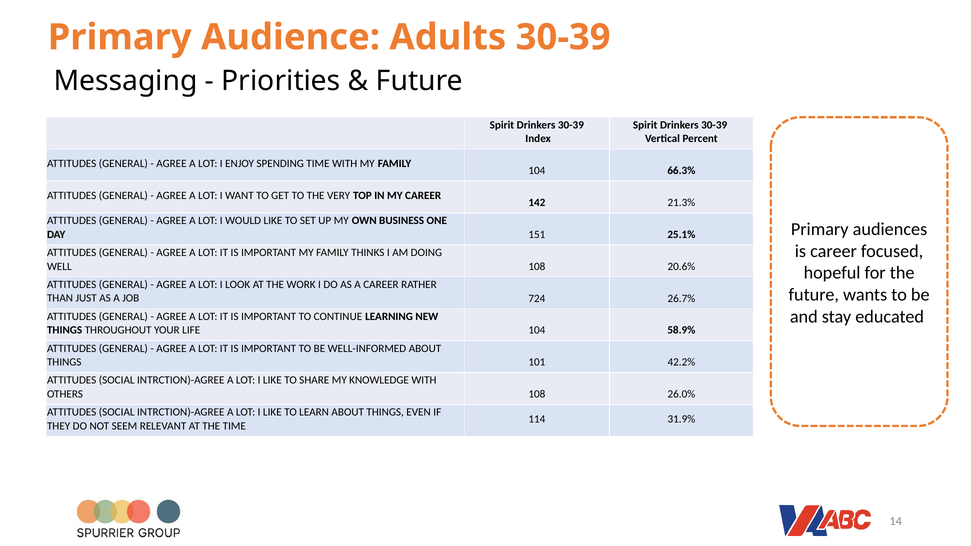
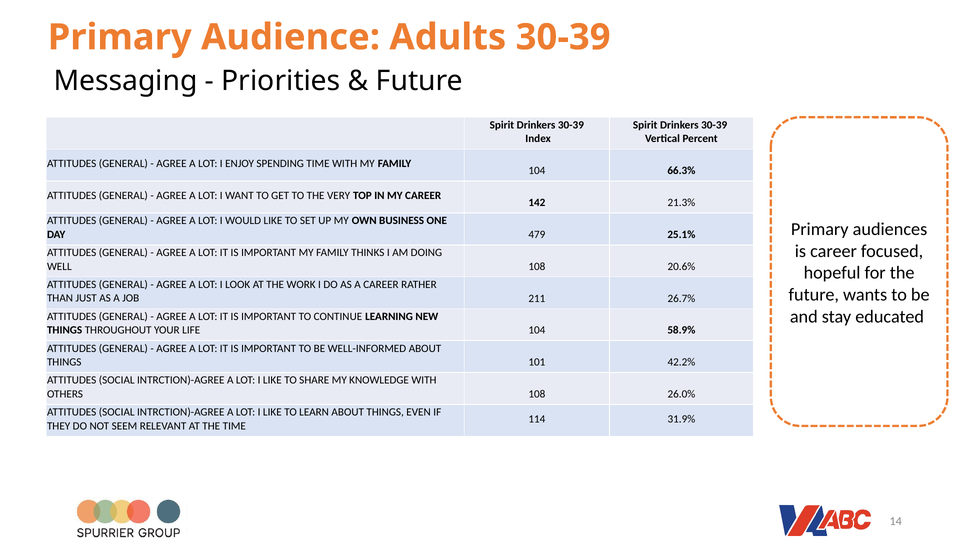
151: 151 -> 479 (537, 235)
724: 724 -> 211 (537, 298)
